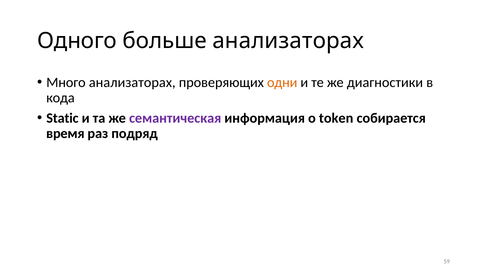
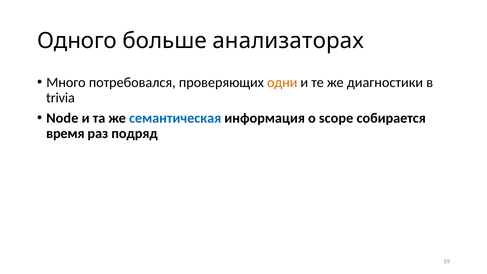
Много анализаторах: анализаторах -> потребовался (132, 82)
кода: кода -> trivia (60, 98)
Static: Static -> Node (62, 118)
семантическая colour: purple -> blue (175, 118)
token: token -> scope (336, 118)
